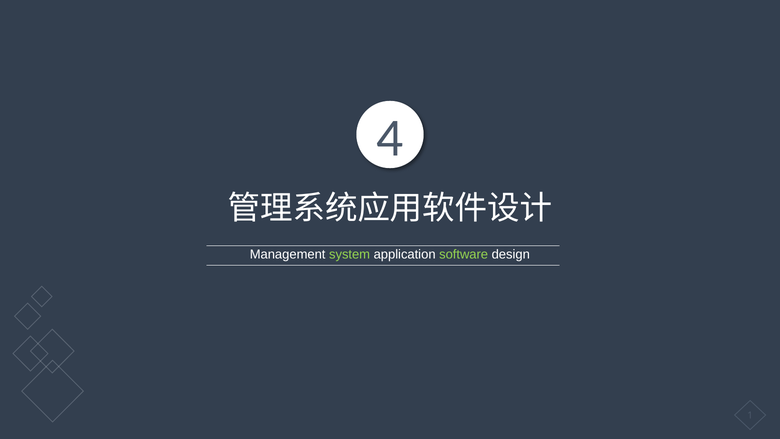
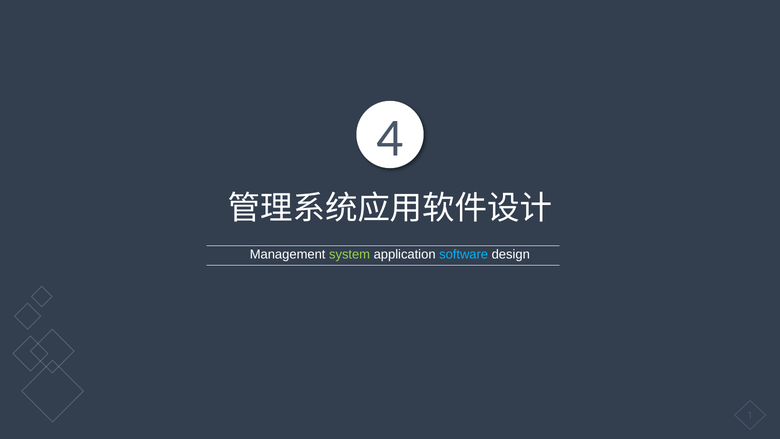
software colour: light green -> light blue (464, 255)
